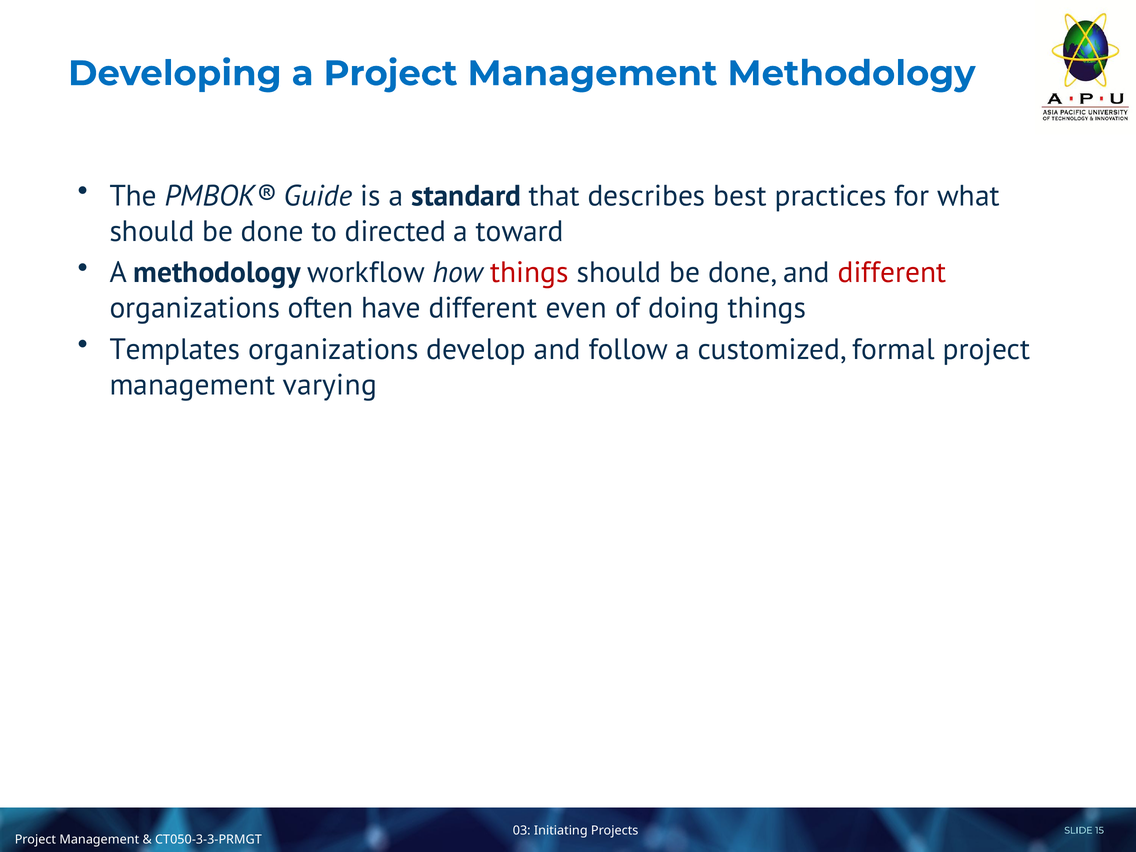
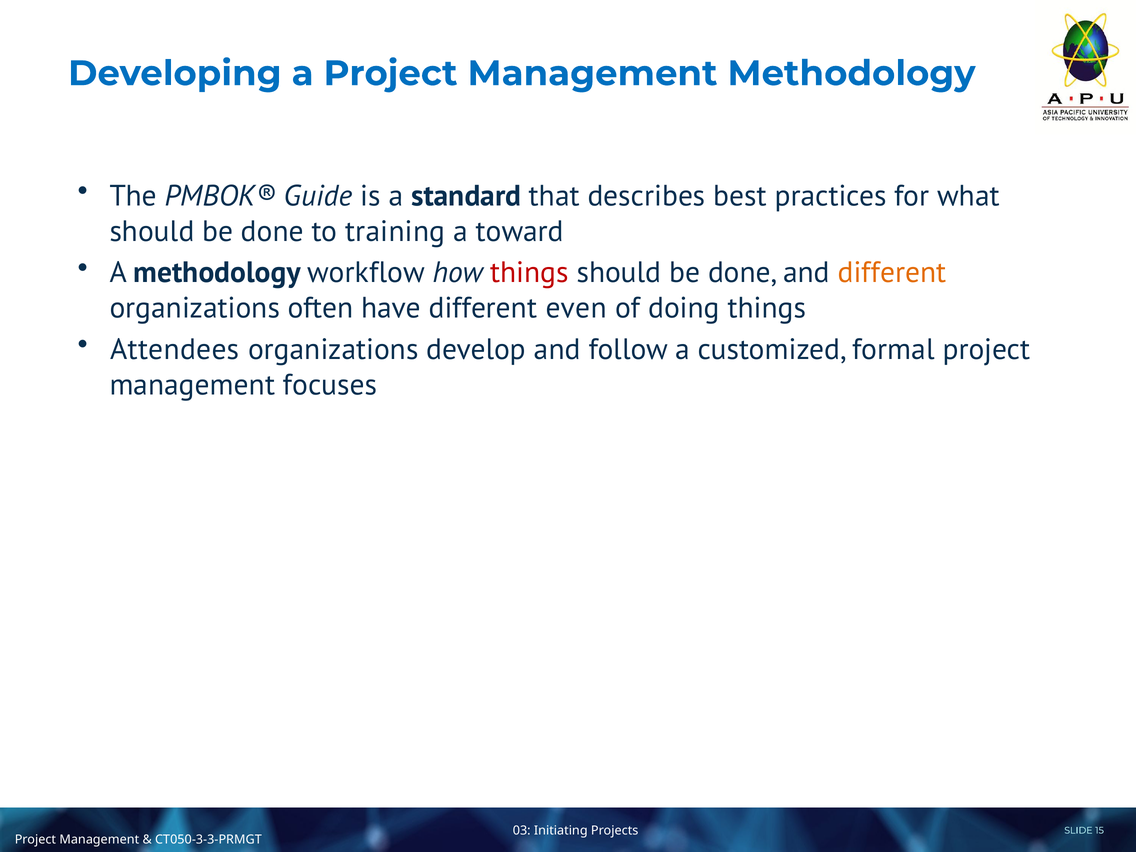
directed: directed -> training (395, 231)
different colour: red -> orange (892, 273)
Templates: Templates -> Attendees (175, 350)
varying: varying -> focuses (330, 385)
